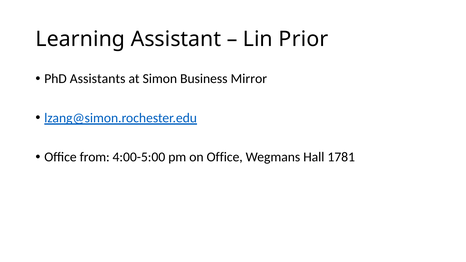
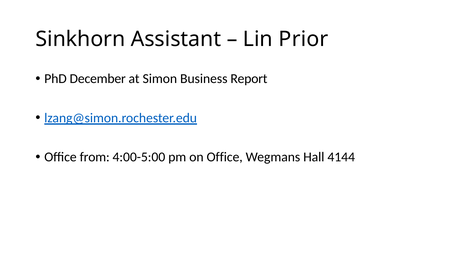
Learning: Learning -> Sinkhorn (80, 39)
Assistants: Assistants -> December (98, 79)
Mirror: Mirror -> Report (249, 79)
1781: 1781 -> 4144 (341, 157)
